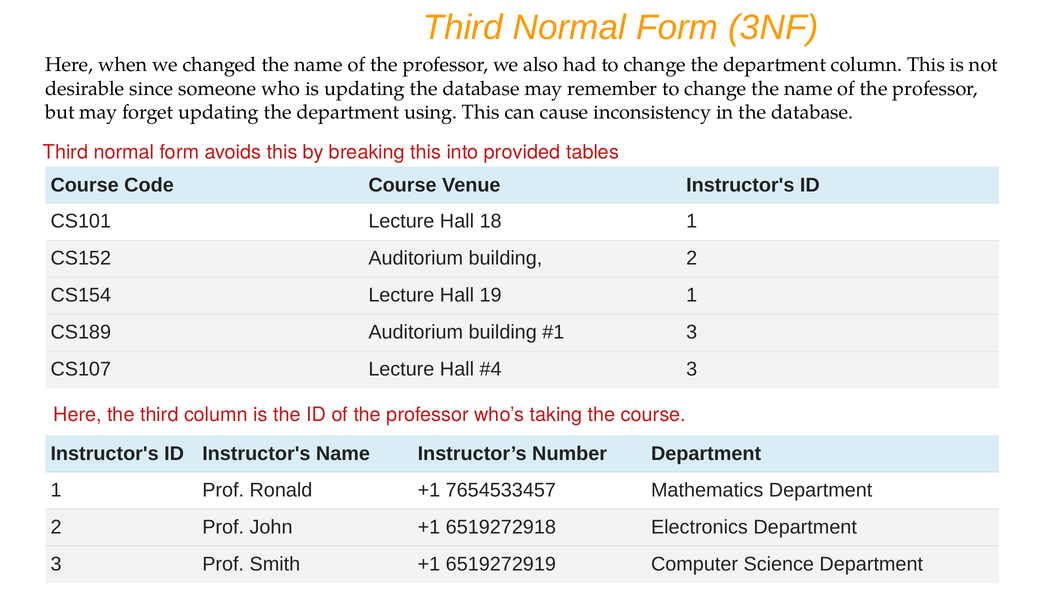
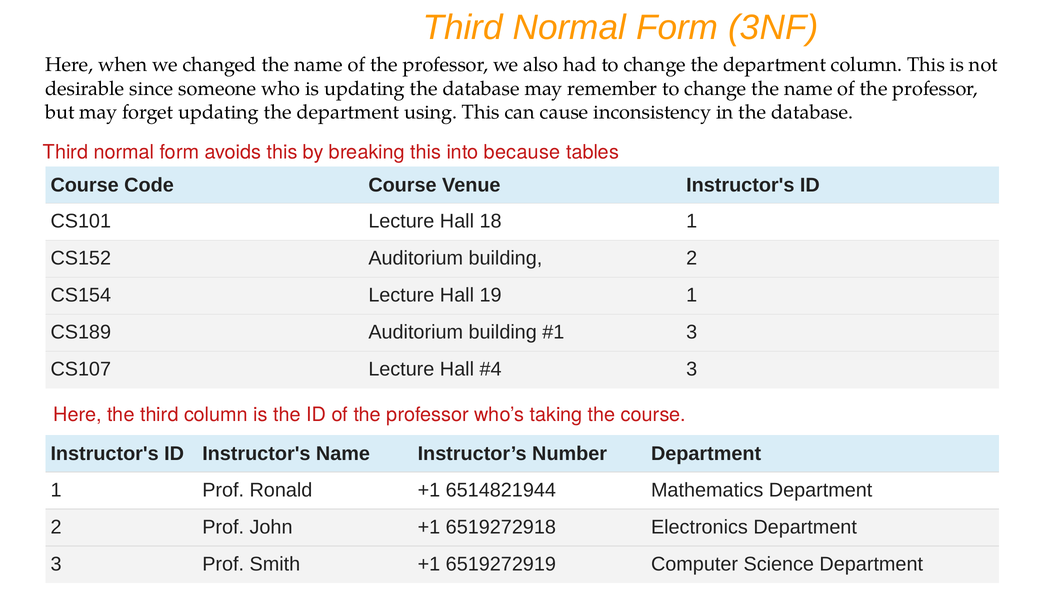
provided: provided -> because (522, 152)
7654533457: 7654533457 -> 6514821944 (501, 490)
